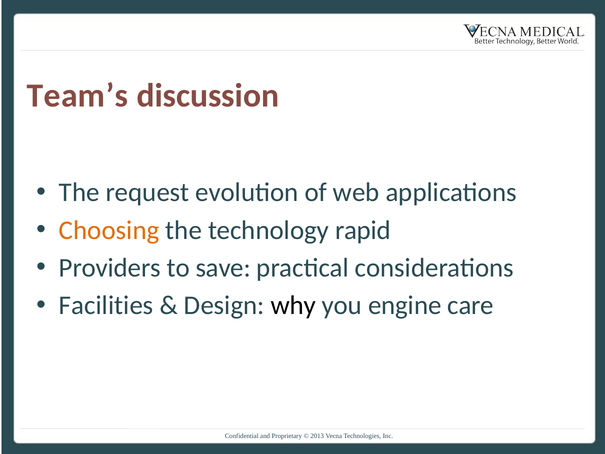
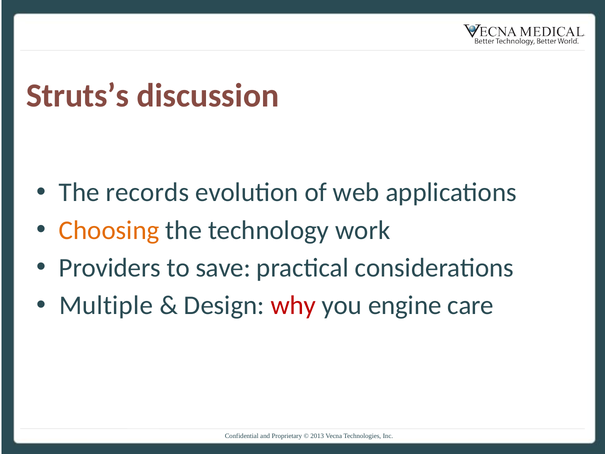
Team’s: Team’s -> Struts’s (78, 96)
request: request -> records (147, 192)
rapid: rapid -> work (363, 230)
Facilities: Facilities -> Multiple (106, 305)
why colour: black -> red (293, 305)
